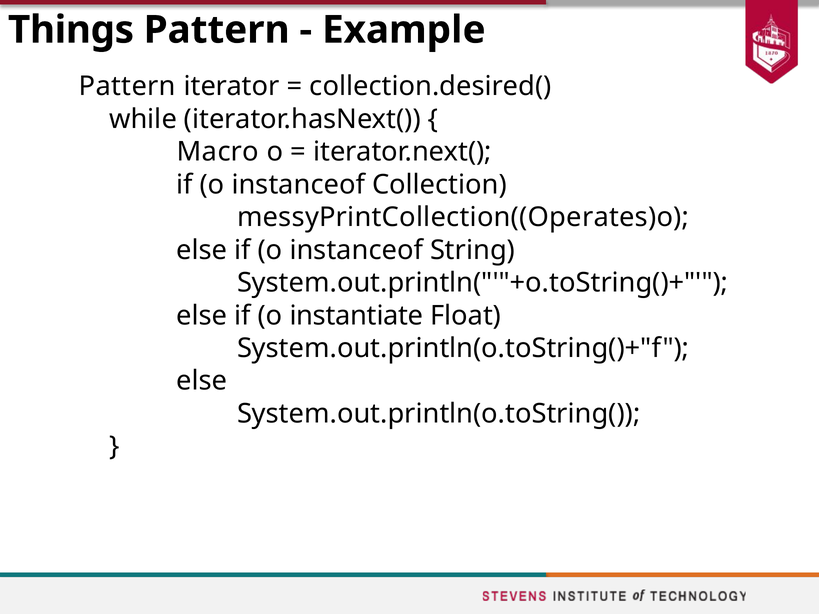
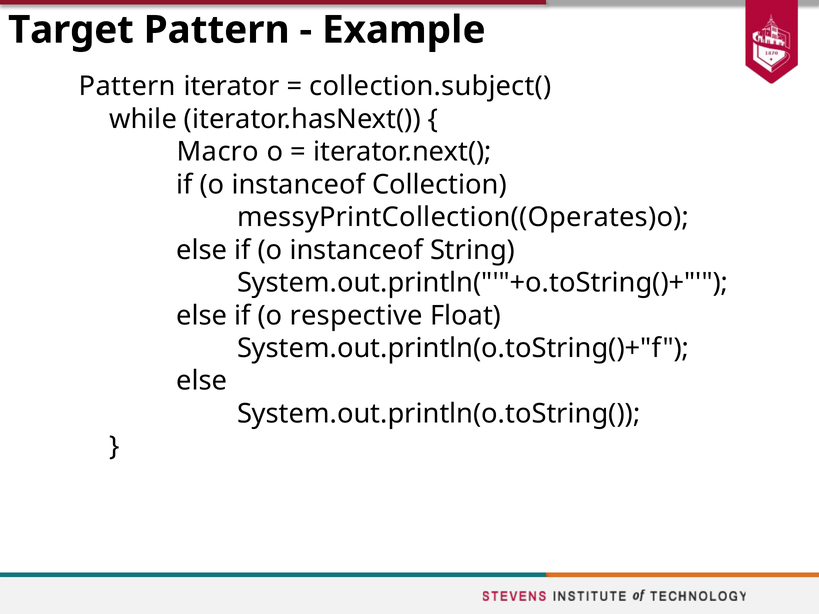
Things: Things -> Target (71, 30)
collection.desired(: collection.desired( -> collection.subject( (430, 86)
instantiate: instantiate -> respective (356, 316)
